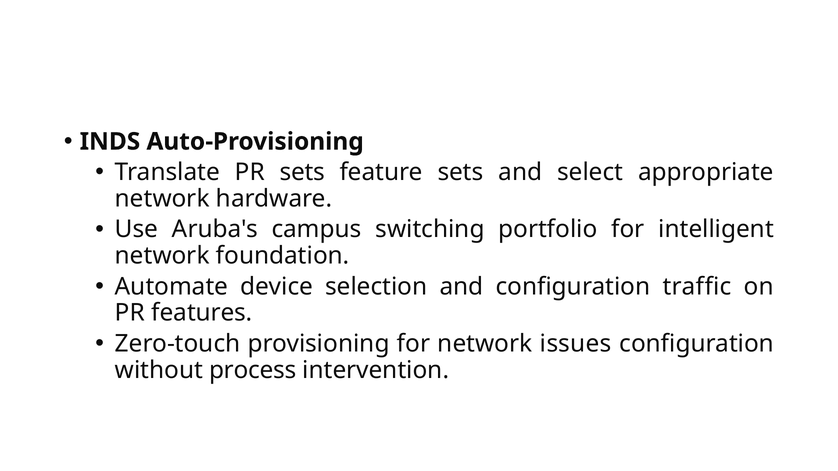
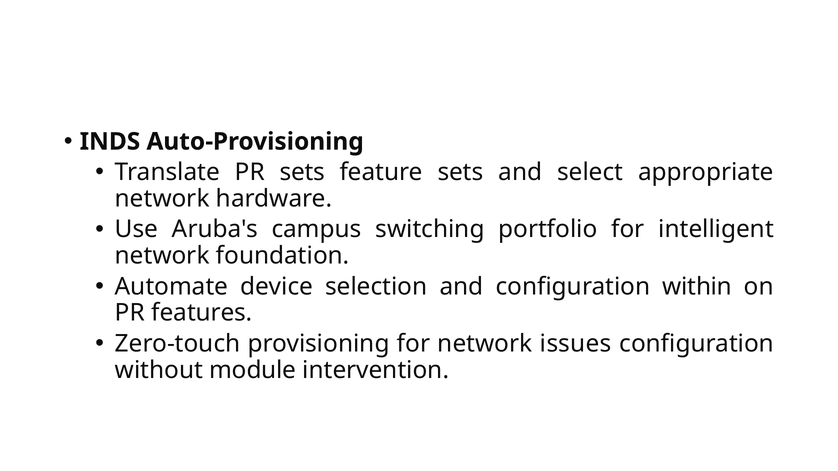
traffic: traffic -> within (697, 287)
process: process -> module (253, 370)
